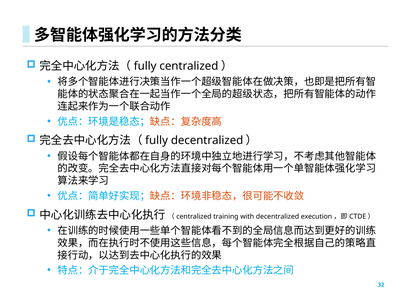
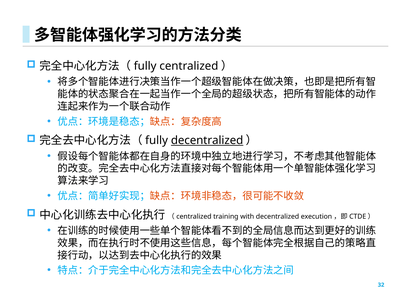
decentralized underline: none -> present (207, 141)
